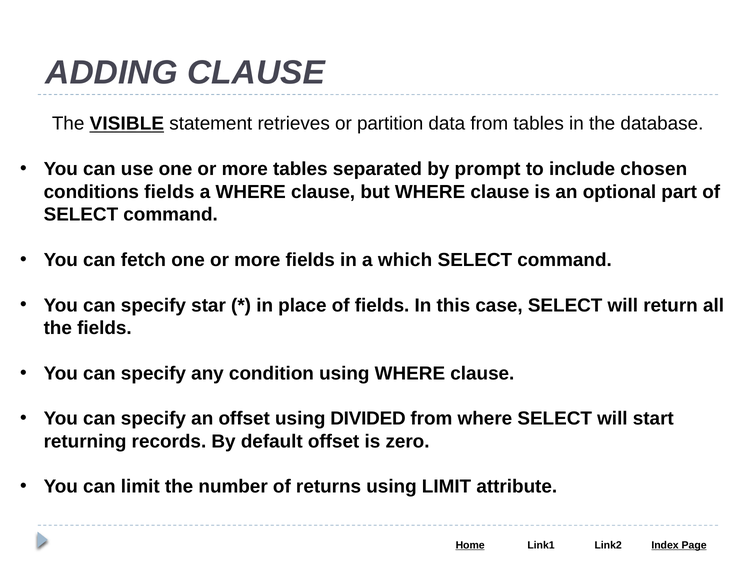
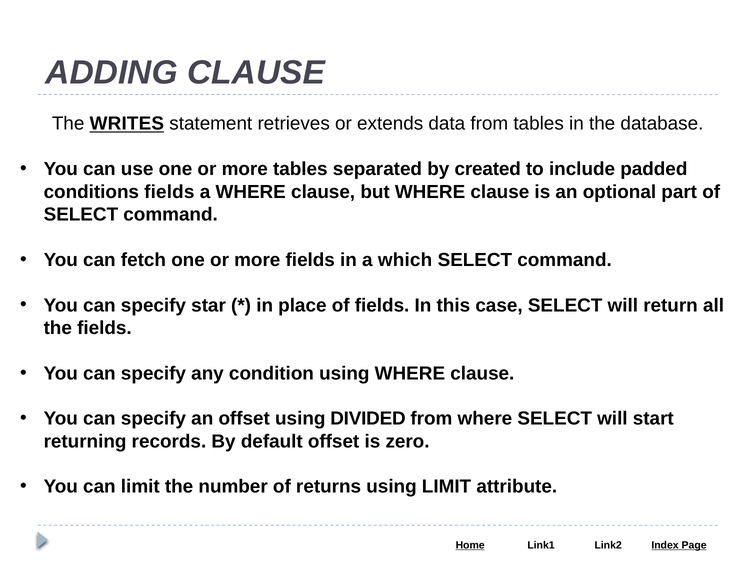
VISIBLE: VISIBLE -> WRITES (127, 123)
partition: partition -> extends (390, 123)
prompt: prompt -> created (488, 169)
chosen: chosen -> padded (654, 169)
